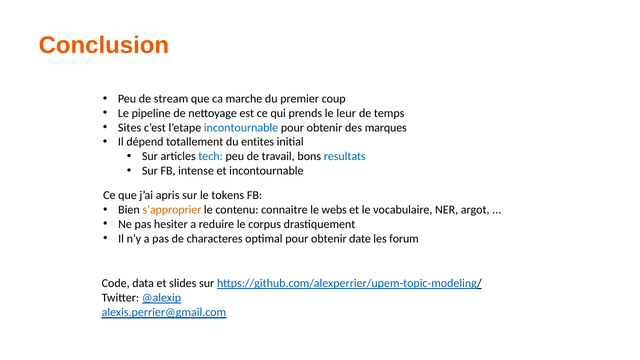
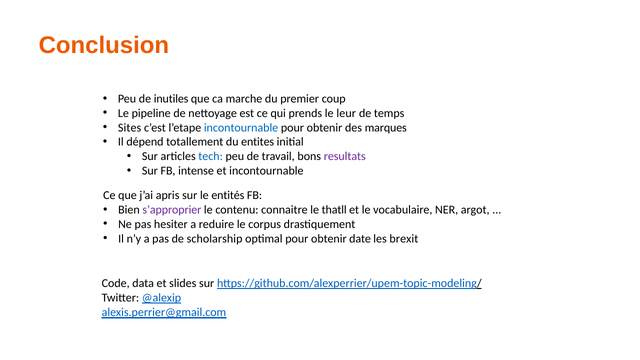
stream: stream -> inutiles (171, 99)
resultats colour: blue -> purple (345, 156)
tokens: tokens -> entités (228, 195)
s’approprier colour: orange -> purple (172, 210)
webs: webs -> thatll (334, 210)
characteres: characteres -> scholarship (215, 239)
forum: forum -> brexit (404, 239)
